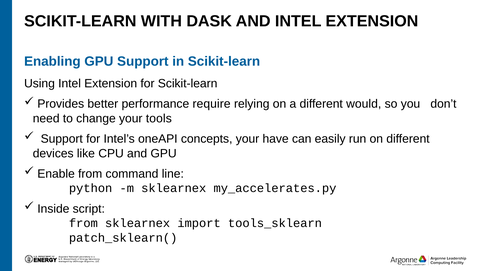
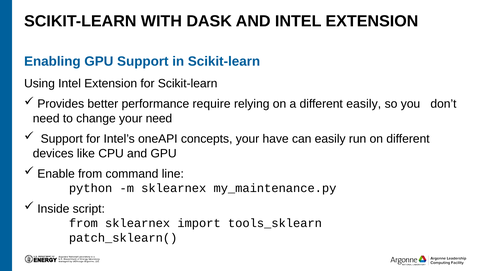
different would: would -> easily (364, 104)
your tools: tools -> need (159, 119)
my_accelerates.py: my_accelerates.py -> my_maintenance.py (275, 188)
